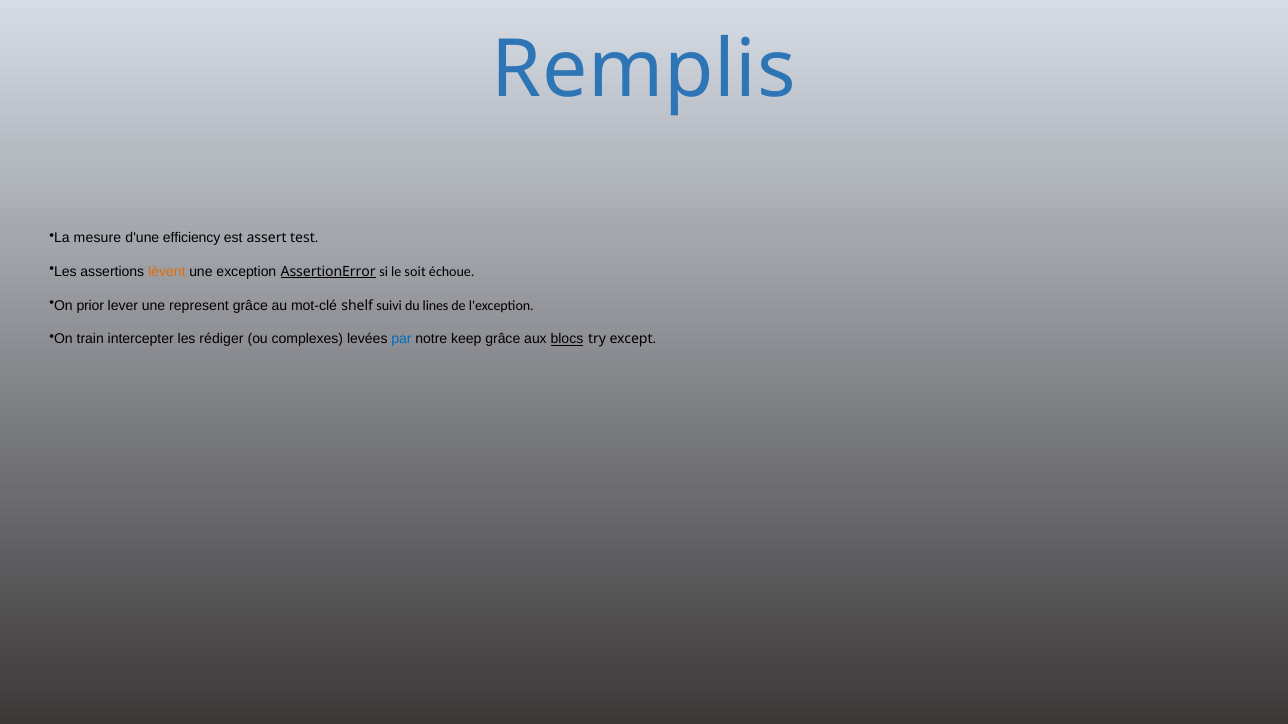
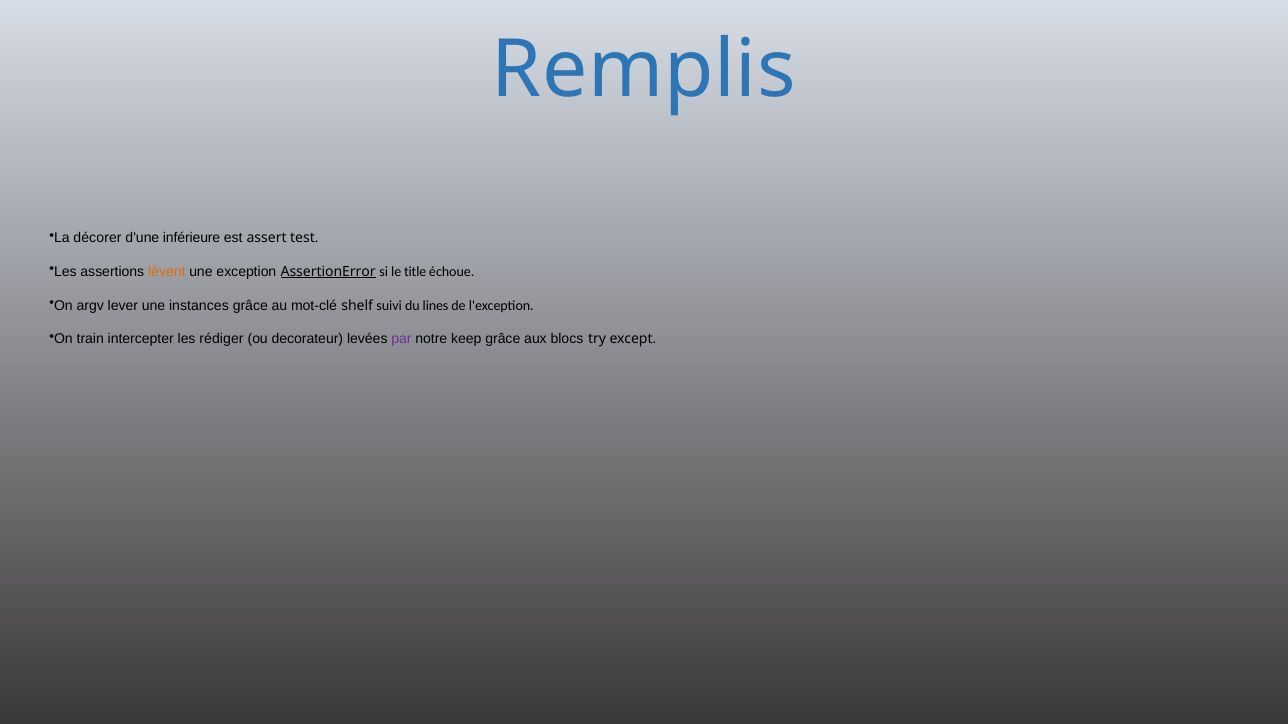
mesure: mesure -> décorer (98, 238)
efficiency: efficiency -> inférieure (192, 238)
soit: soit -> title (415, 272)
prior: prior -> argv (90, 306)
represent: represent -> instances (199, 306)
complexes: complexes -> decorateur (307, 339)
par colour: blue -> purple (401, 339)
blocs underline: present -> none (567, 339)
